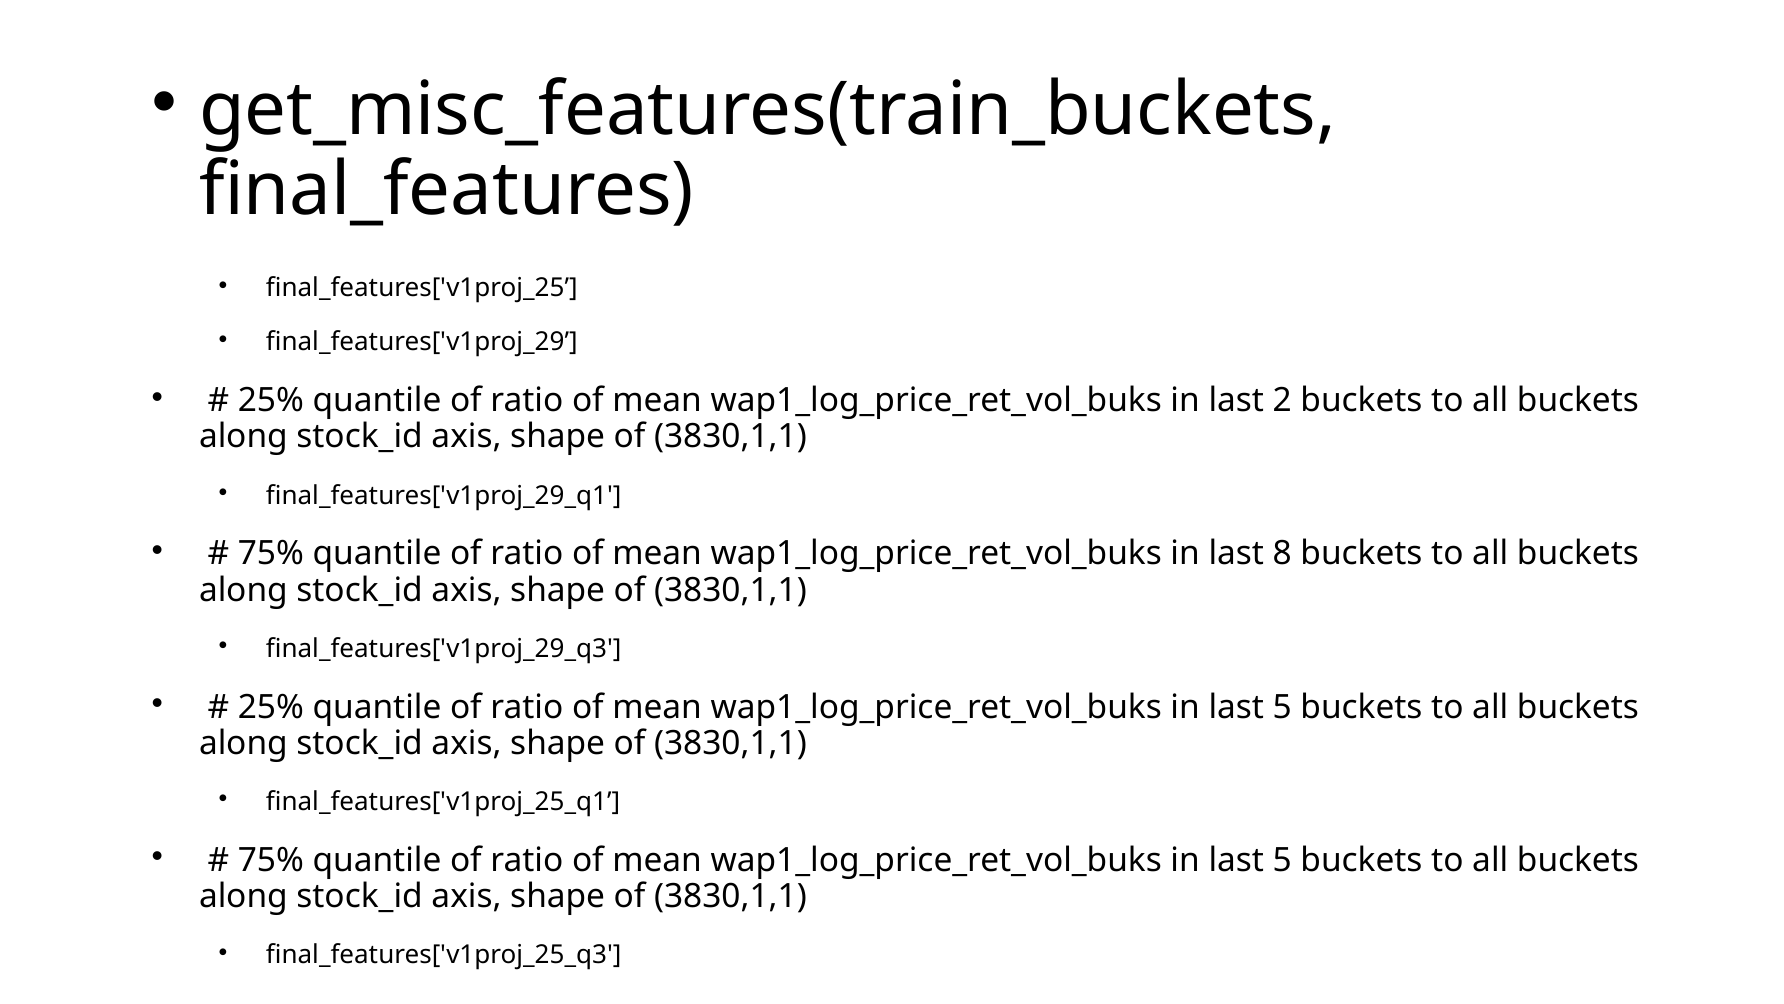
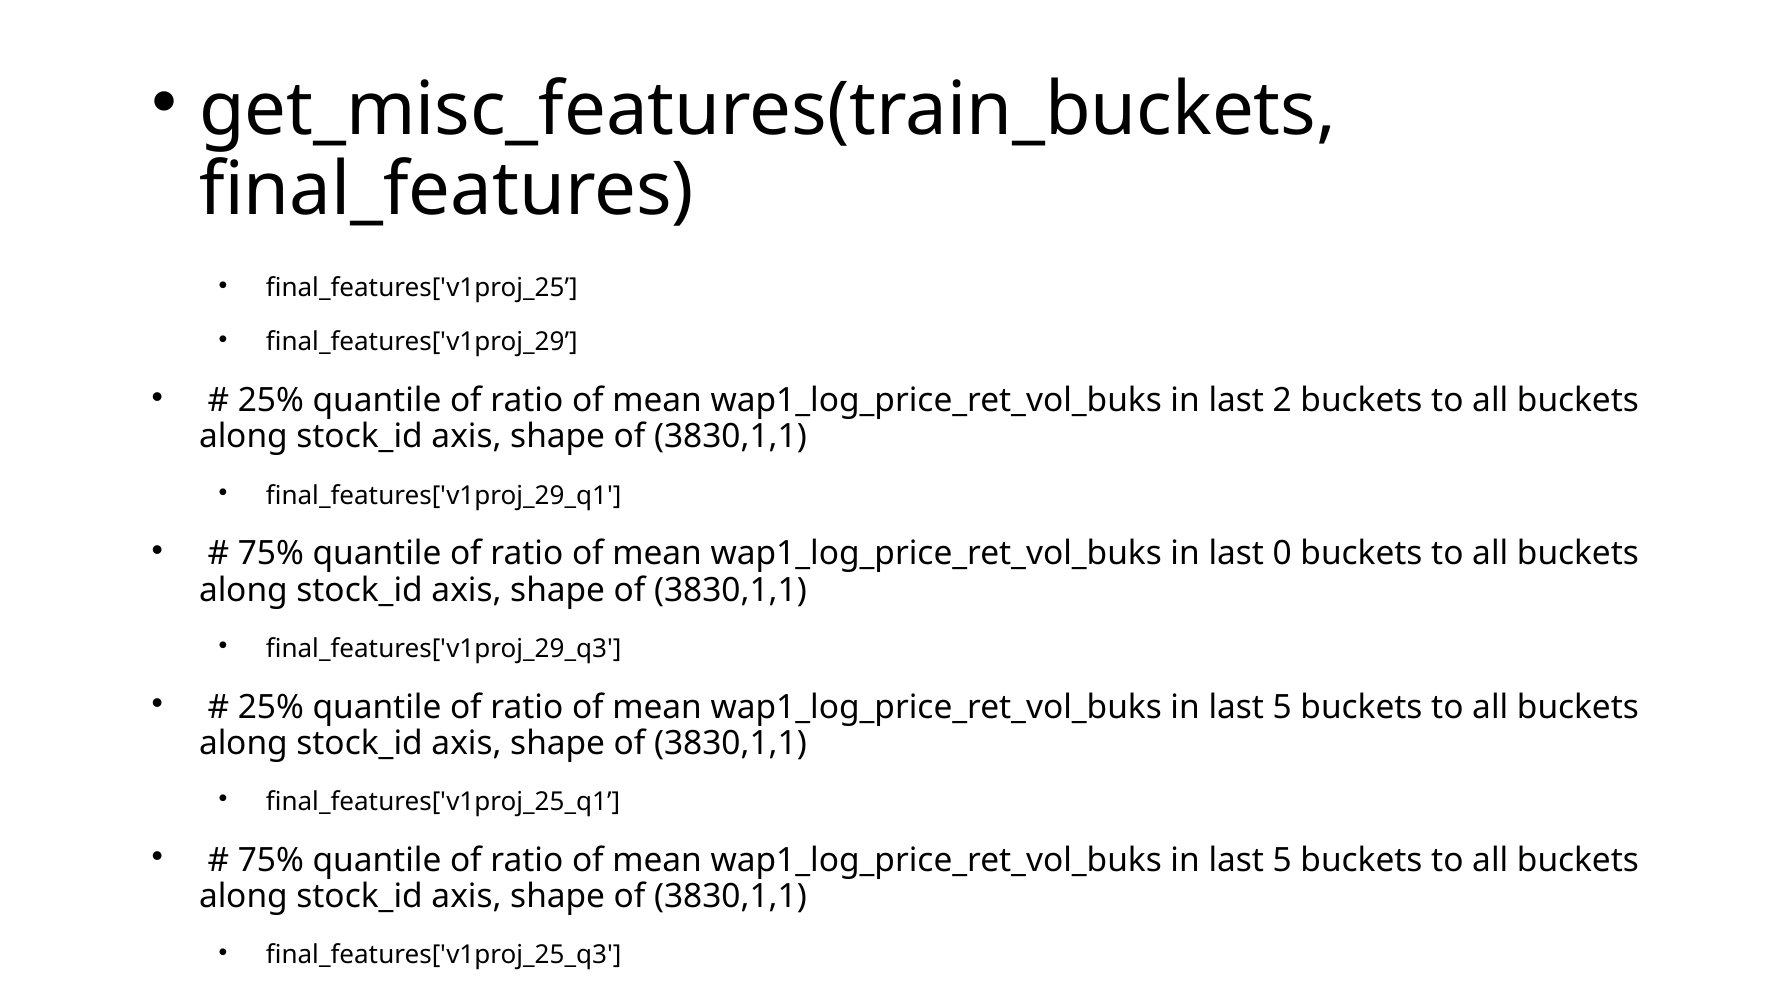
8: 8 -> 0 (1282, 554)
